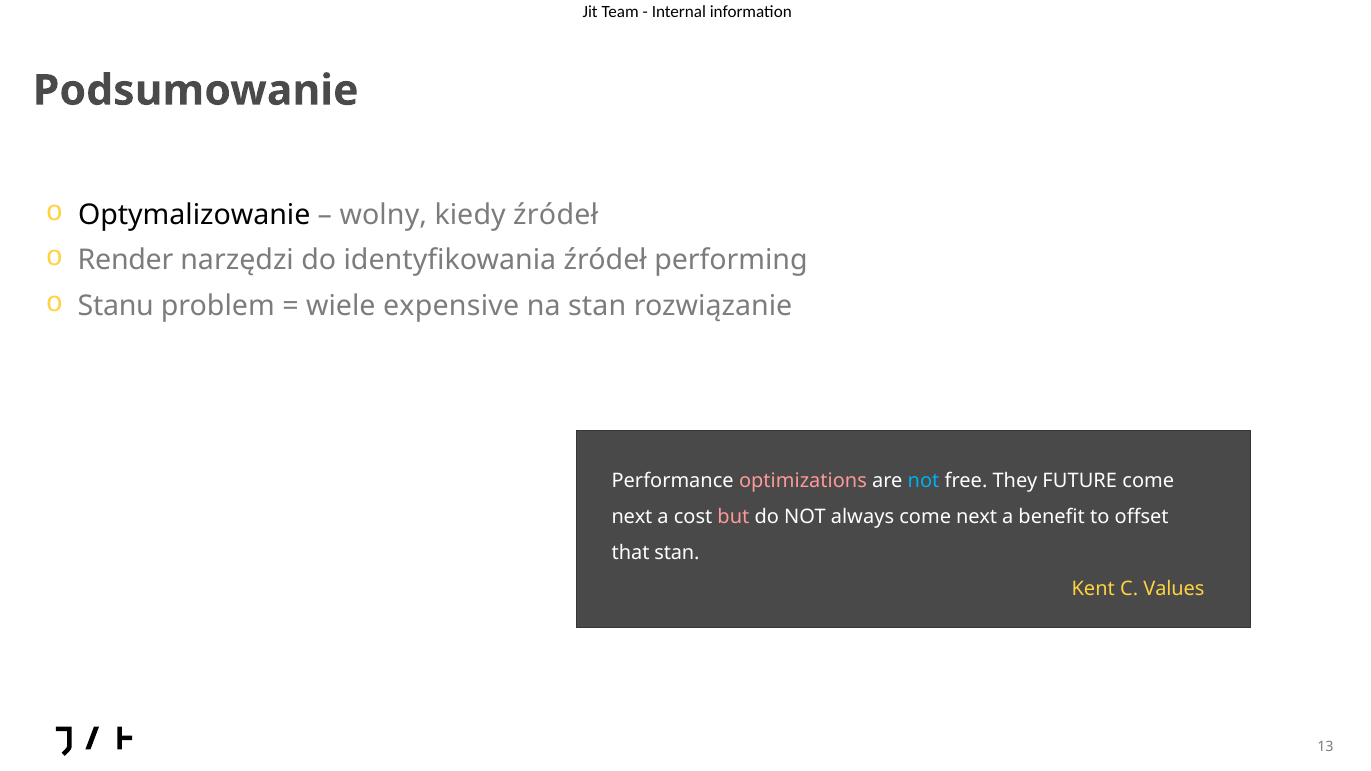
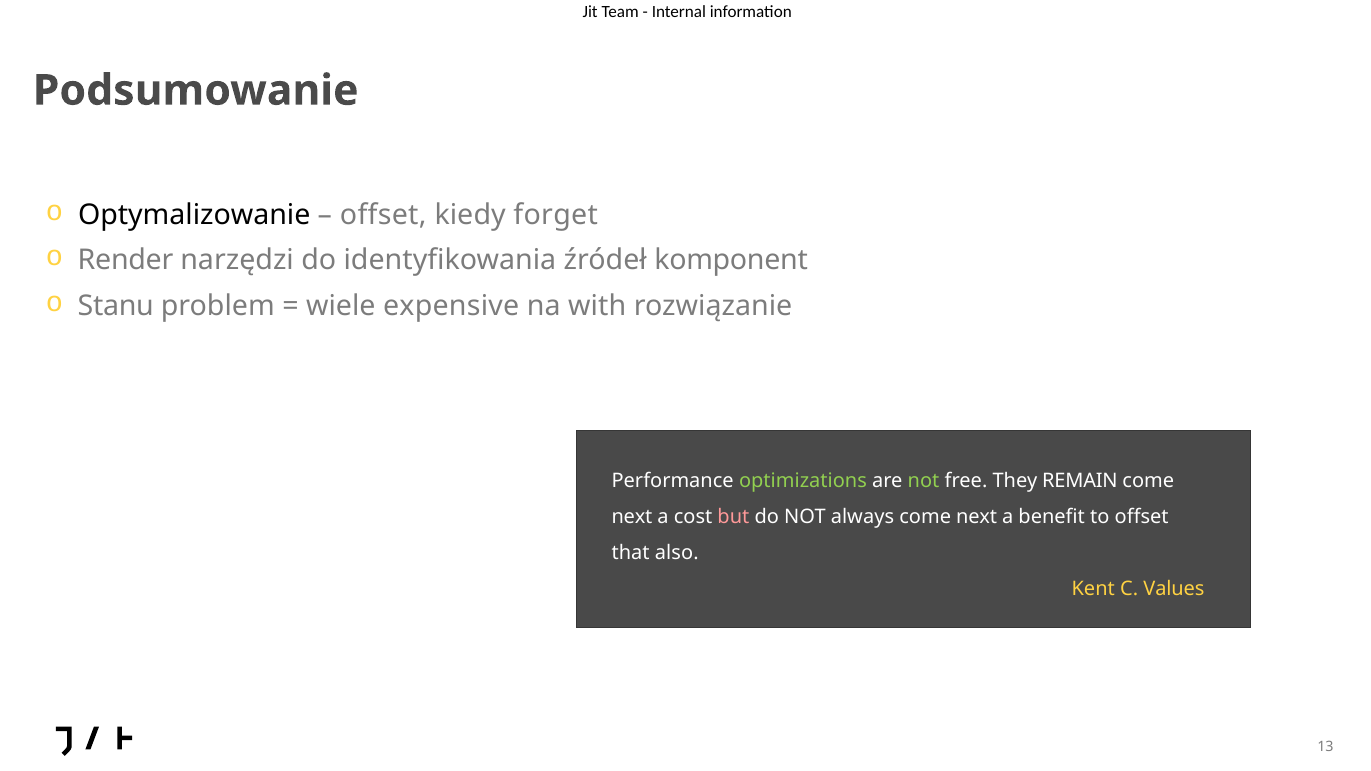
wolny: wolny -> offset (383, 215)
kiedy źródeł: źródeł -> forget (556, 215)
performing: performing -> komponent (731, 260)
na stan: stan -> with (597, 306)
optimizations colour: pink -> light green (803, 481)
not colour: light blue -> light green (924, 481)
FUTURE: FUTURE -> REMAIN (1080, 481)
that stan: stan -> also (677, 553)
